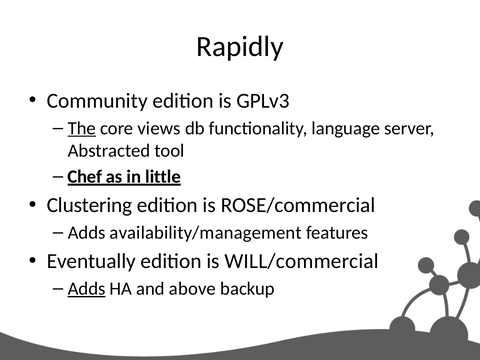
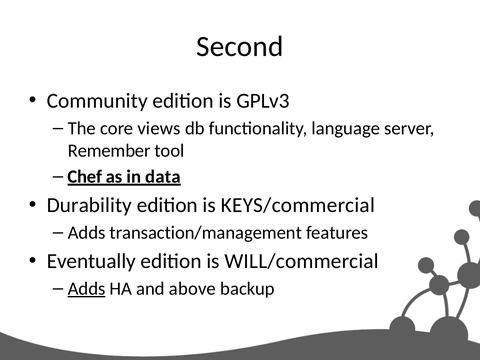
Rapidly: Rapidly -> Second (240, 46)
The underline: present -> none (82, 128)
Abstracted: Abstracted -> Remember (109, 151)
little: little -> data (163, 177)
Clustering: Clustering -> Durability (89, 205)
ROSE/commercial: ROSE/commercial -> KEYS/commercial (298, 205)
availability/management: availability/management -> transaction/management (206, 233)
